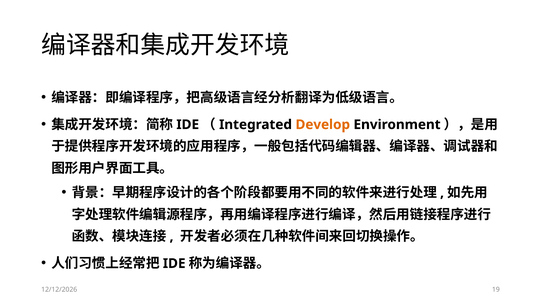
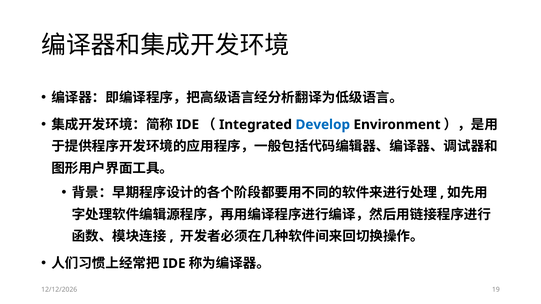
Develop colour: orange -> blue (323, 125)
